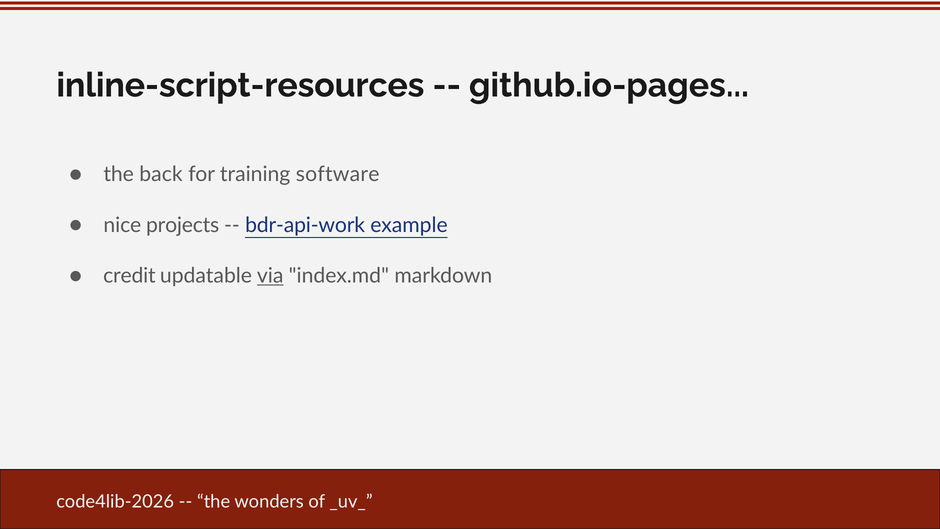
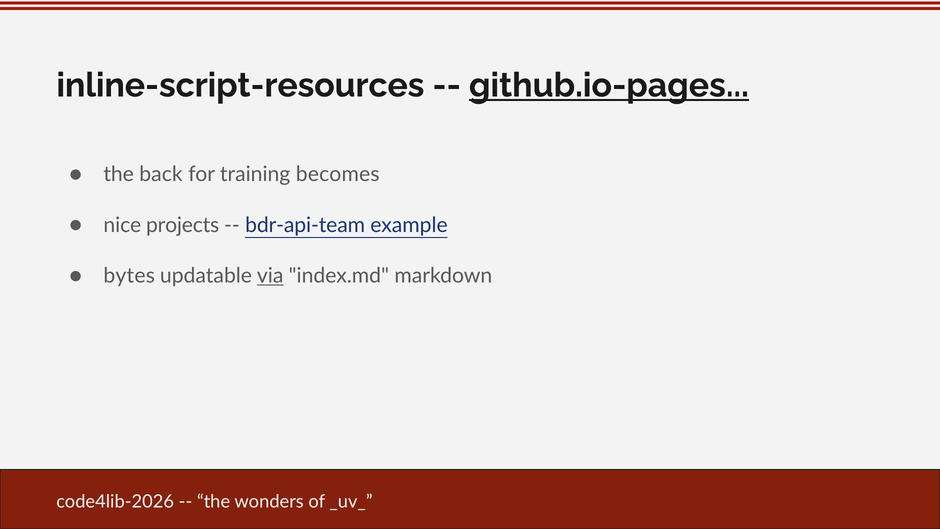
github.io-pages underline: none -> present (609, 85)
software: software -> becomes (338, 174)
bdr-api-work: bdr-api-work -> bdr-api-team (305, 225)
credit: credit -> bytes (129, 276)
